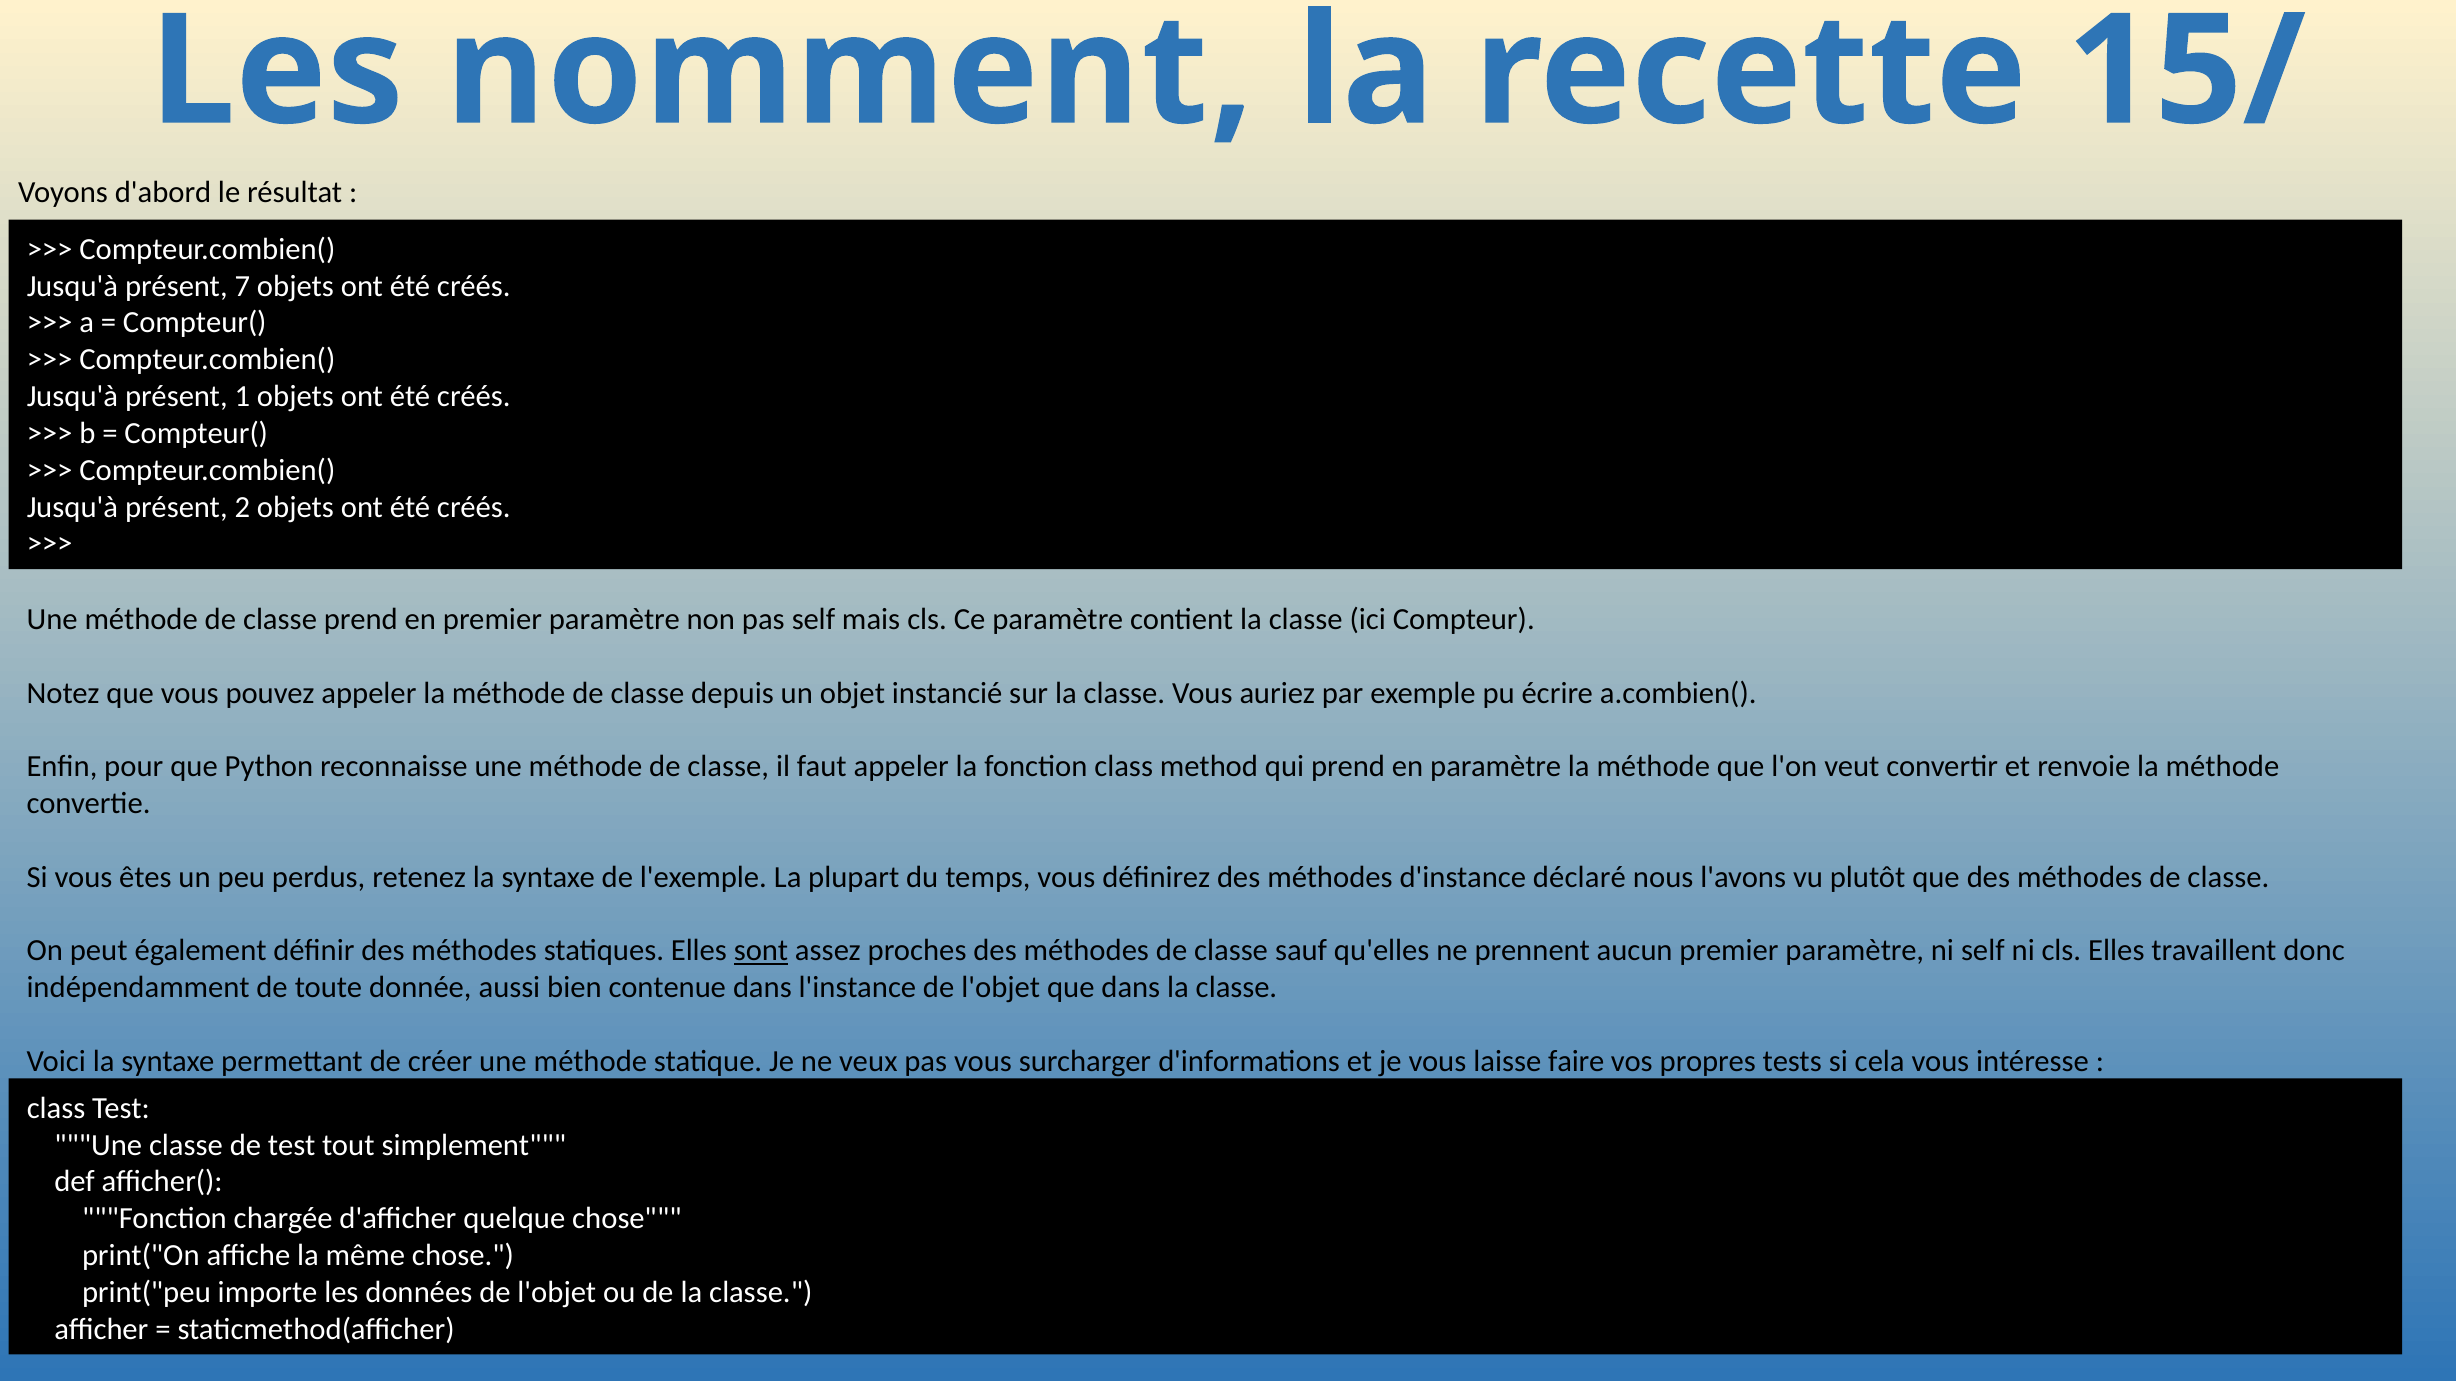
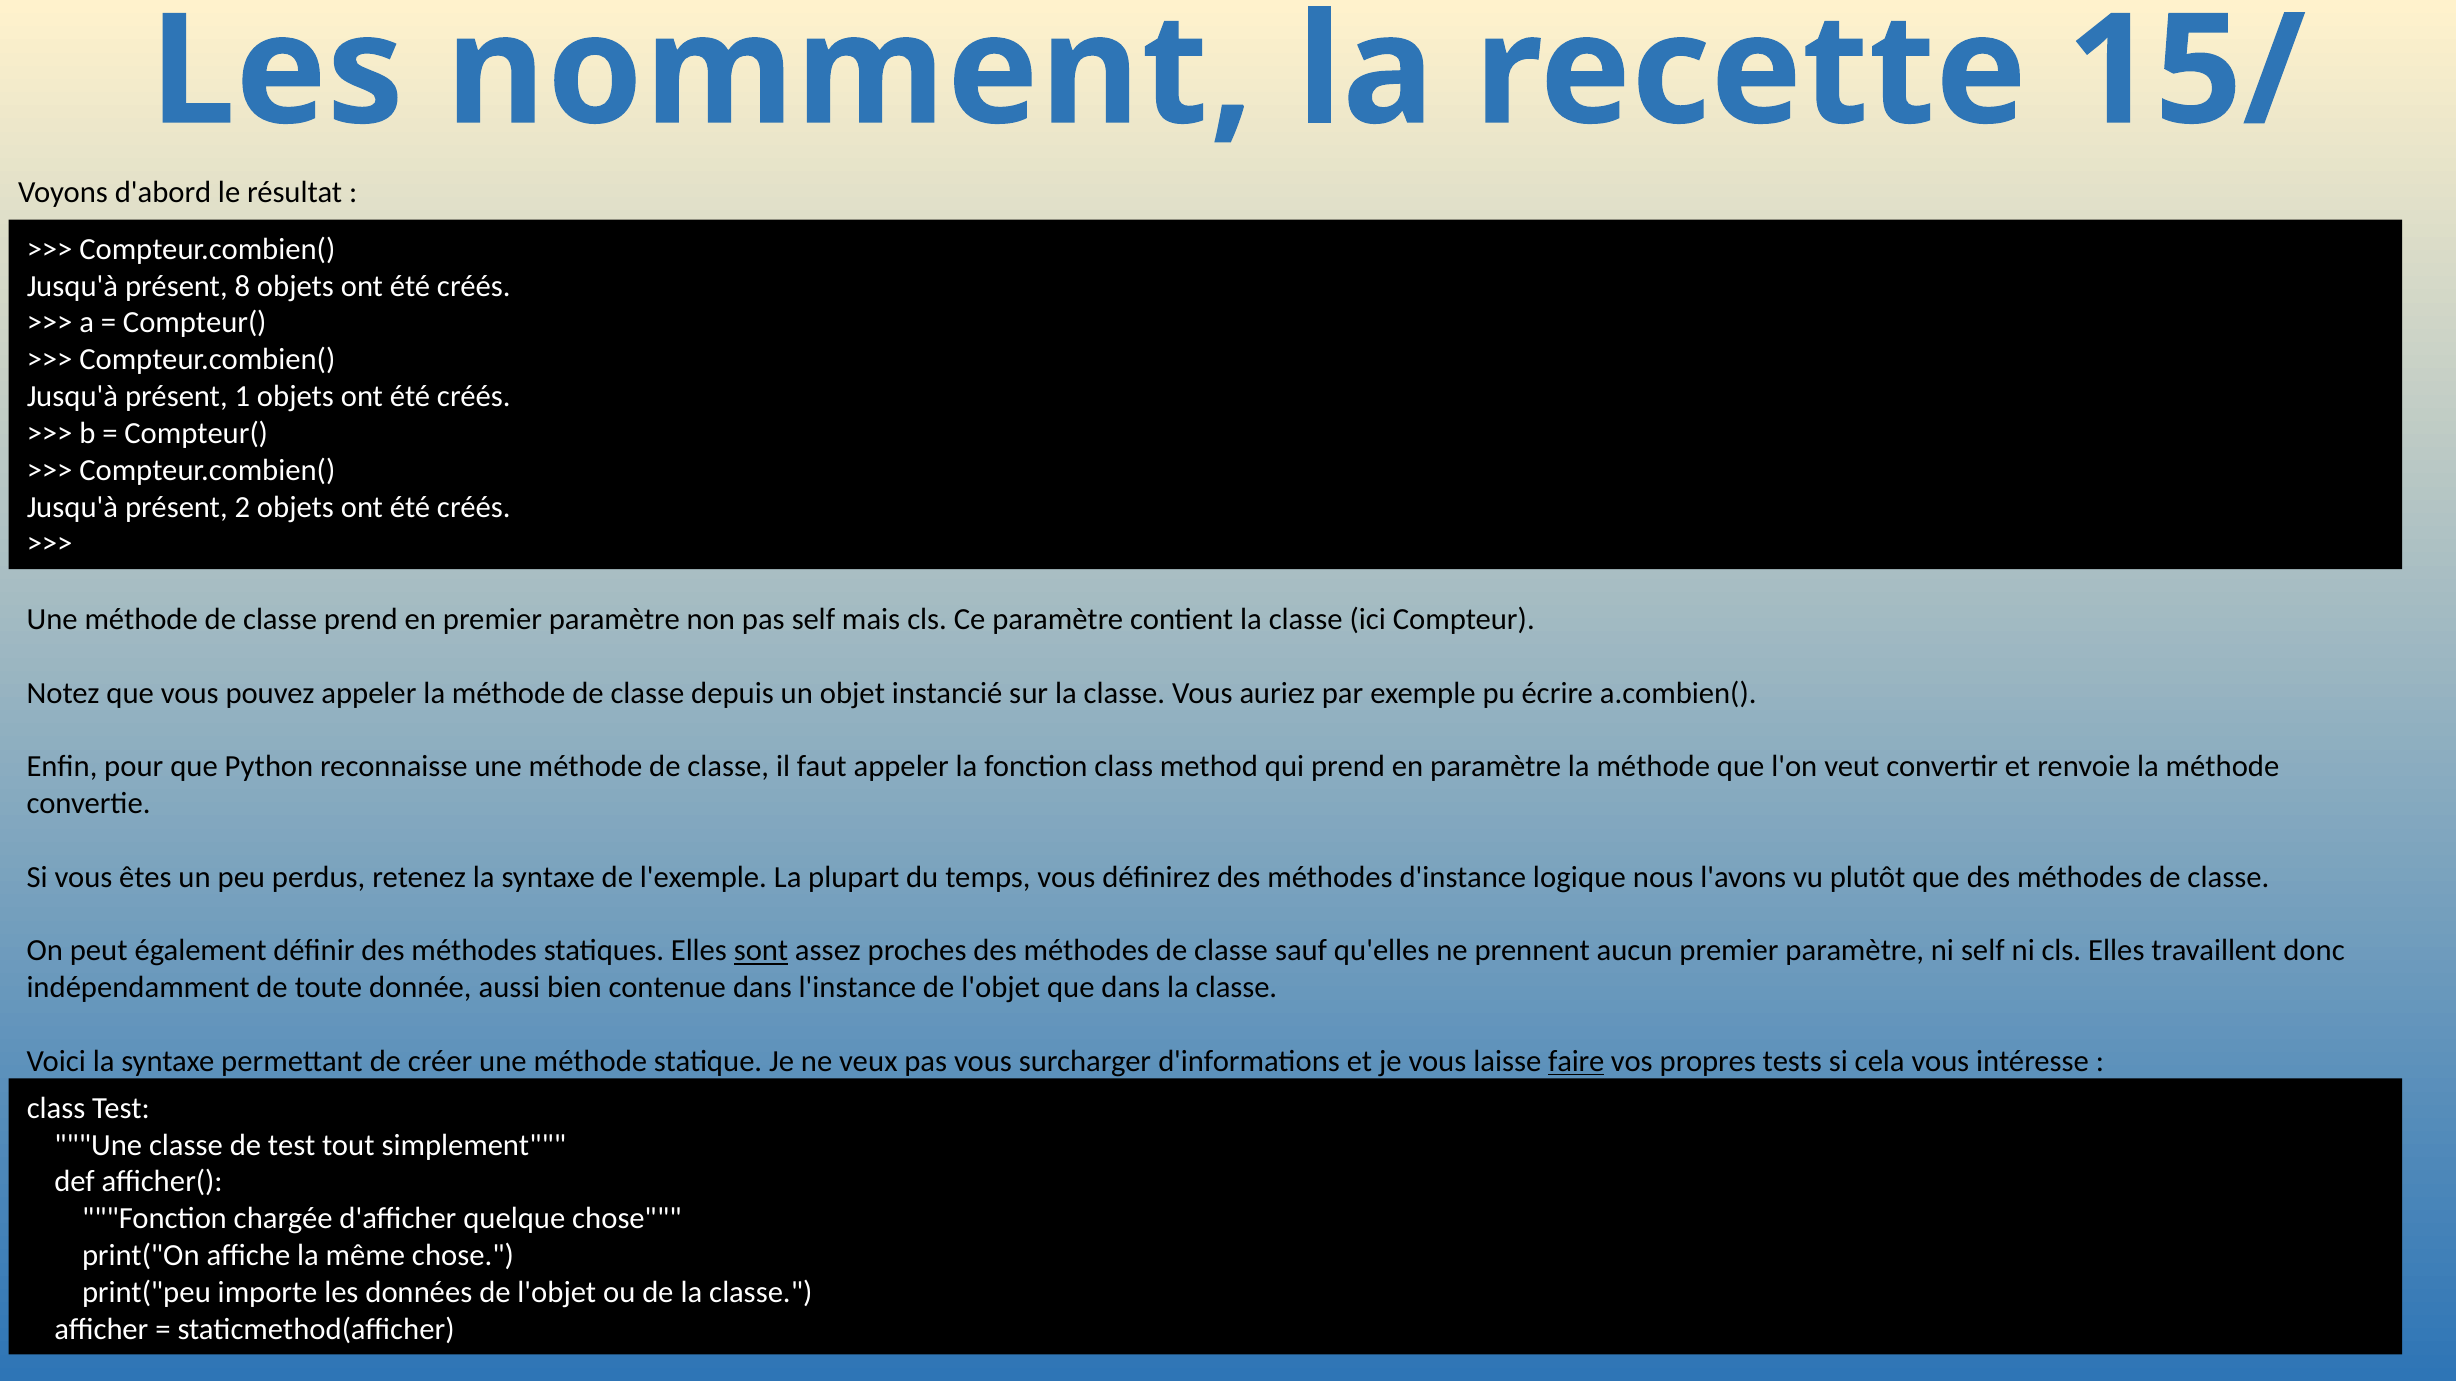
7: 7 -> 8 (242, 286)
déclaré: déclaré -> logique (1579, 878)
faire underline: none -> present (1576, 1062)
